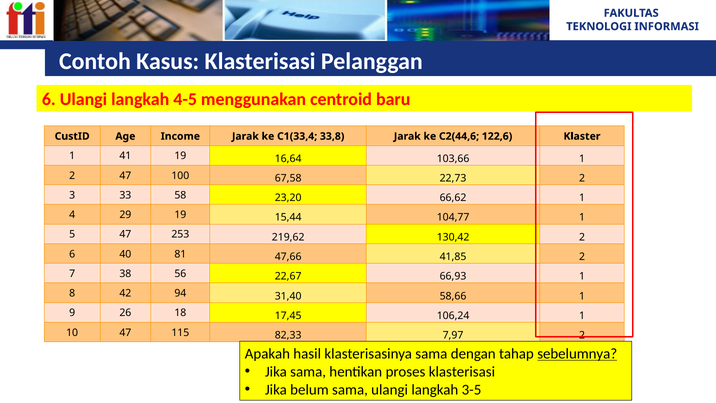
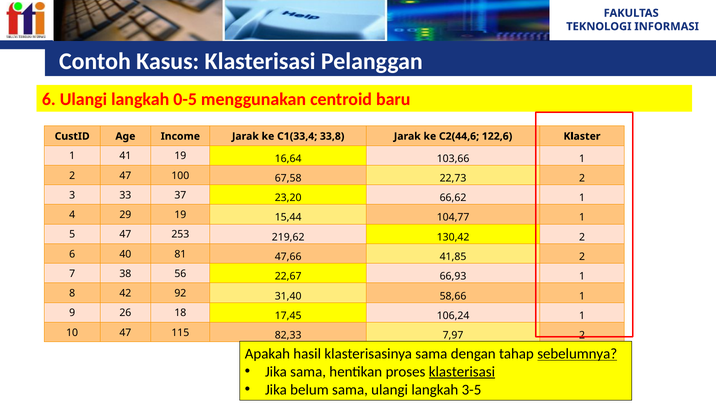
4-5: 4-5 -> 0-5 (185, 100)
58: 58 -> 37 (180, 195)
94: 94 -> 92 (180, 293)
klasterisasi underline: none -> present (462, 371)
